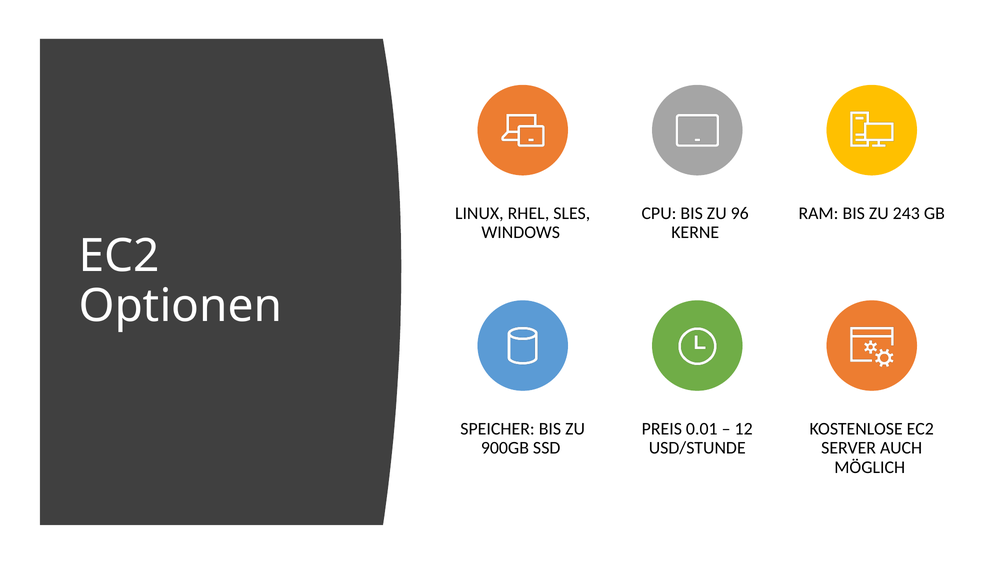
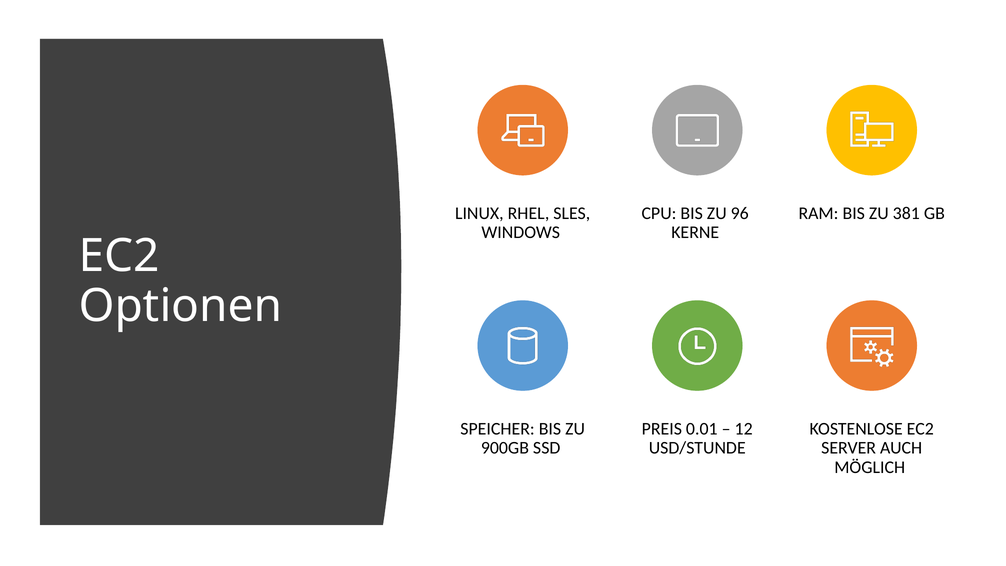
243: 243 -> 381 (906, 213)
